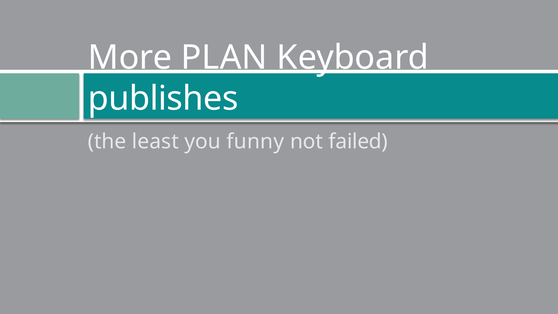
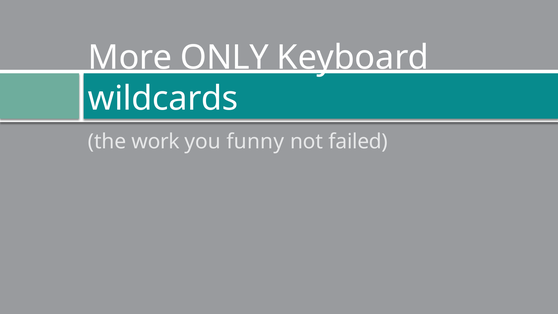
PLAN: PLAN -> ONLY (224, 58)
publishes: publishes -> wildcards (163, 98)
least: least -> work (156, 142)
